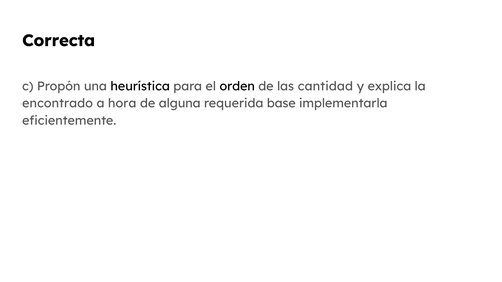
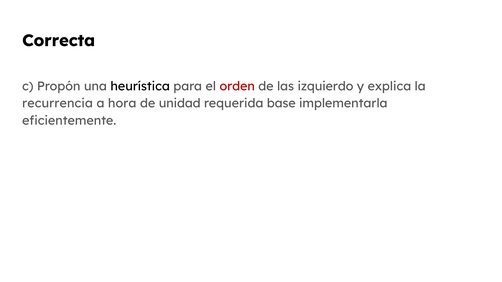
orden colour: black -> red (237, 86)
cantidad: cantidad -> izquierdo (326, 86)
encontrado: encontrado -> recurrencia (58, 104)
alguna: alguna -> unidad (180, 104)
